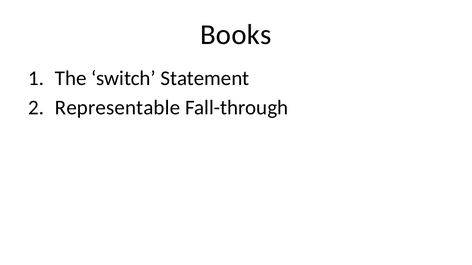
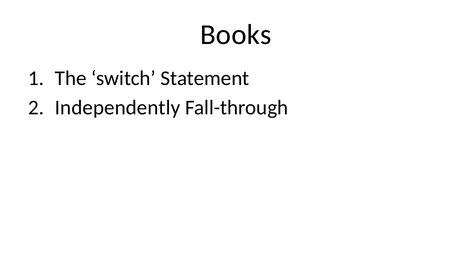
Representable: Representable -> Independently (118, 108)
